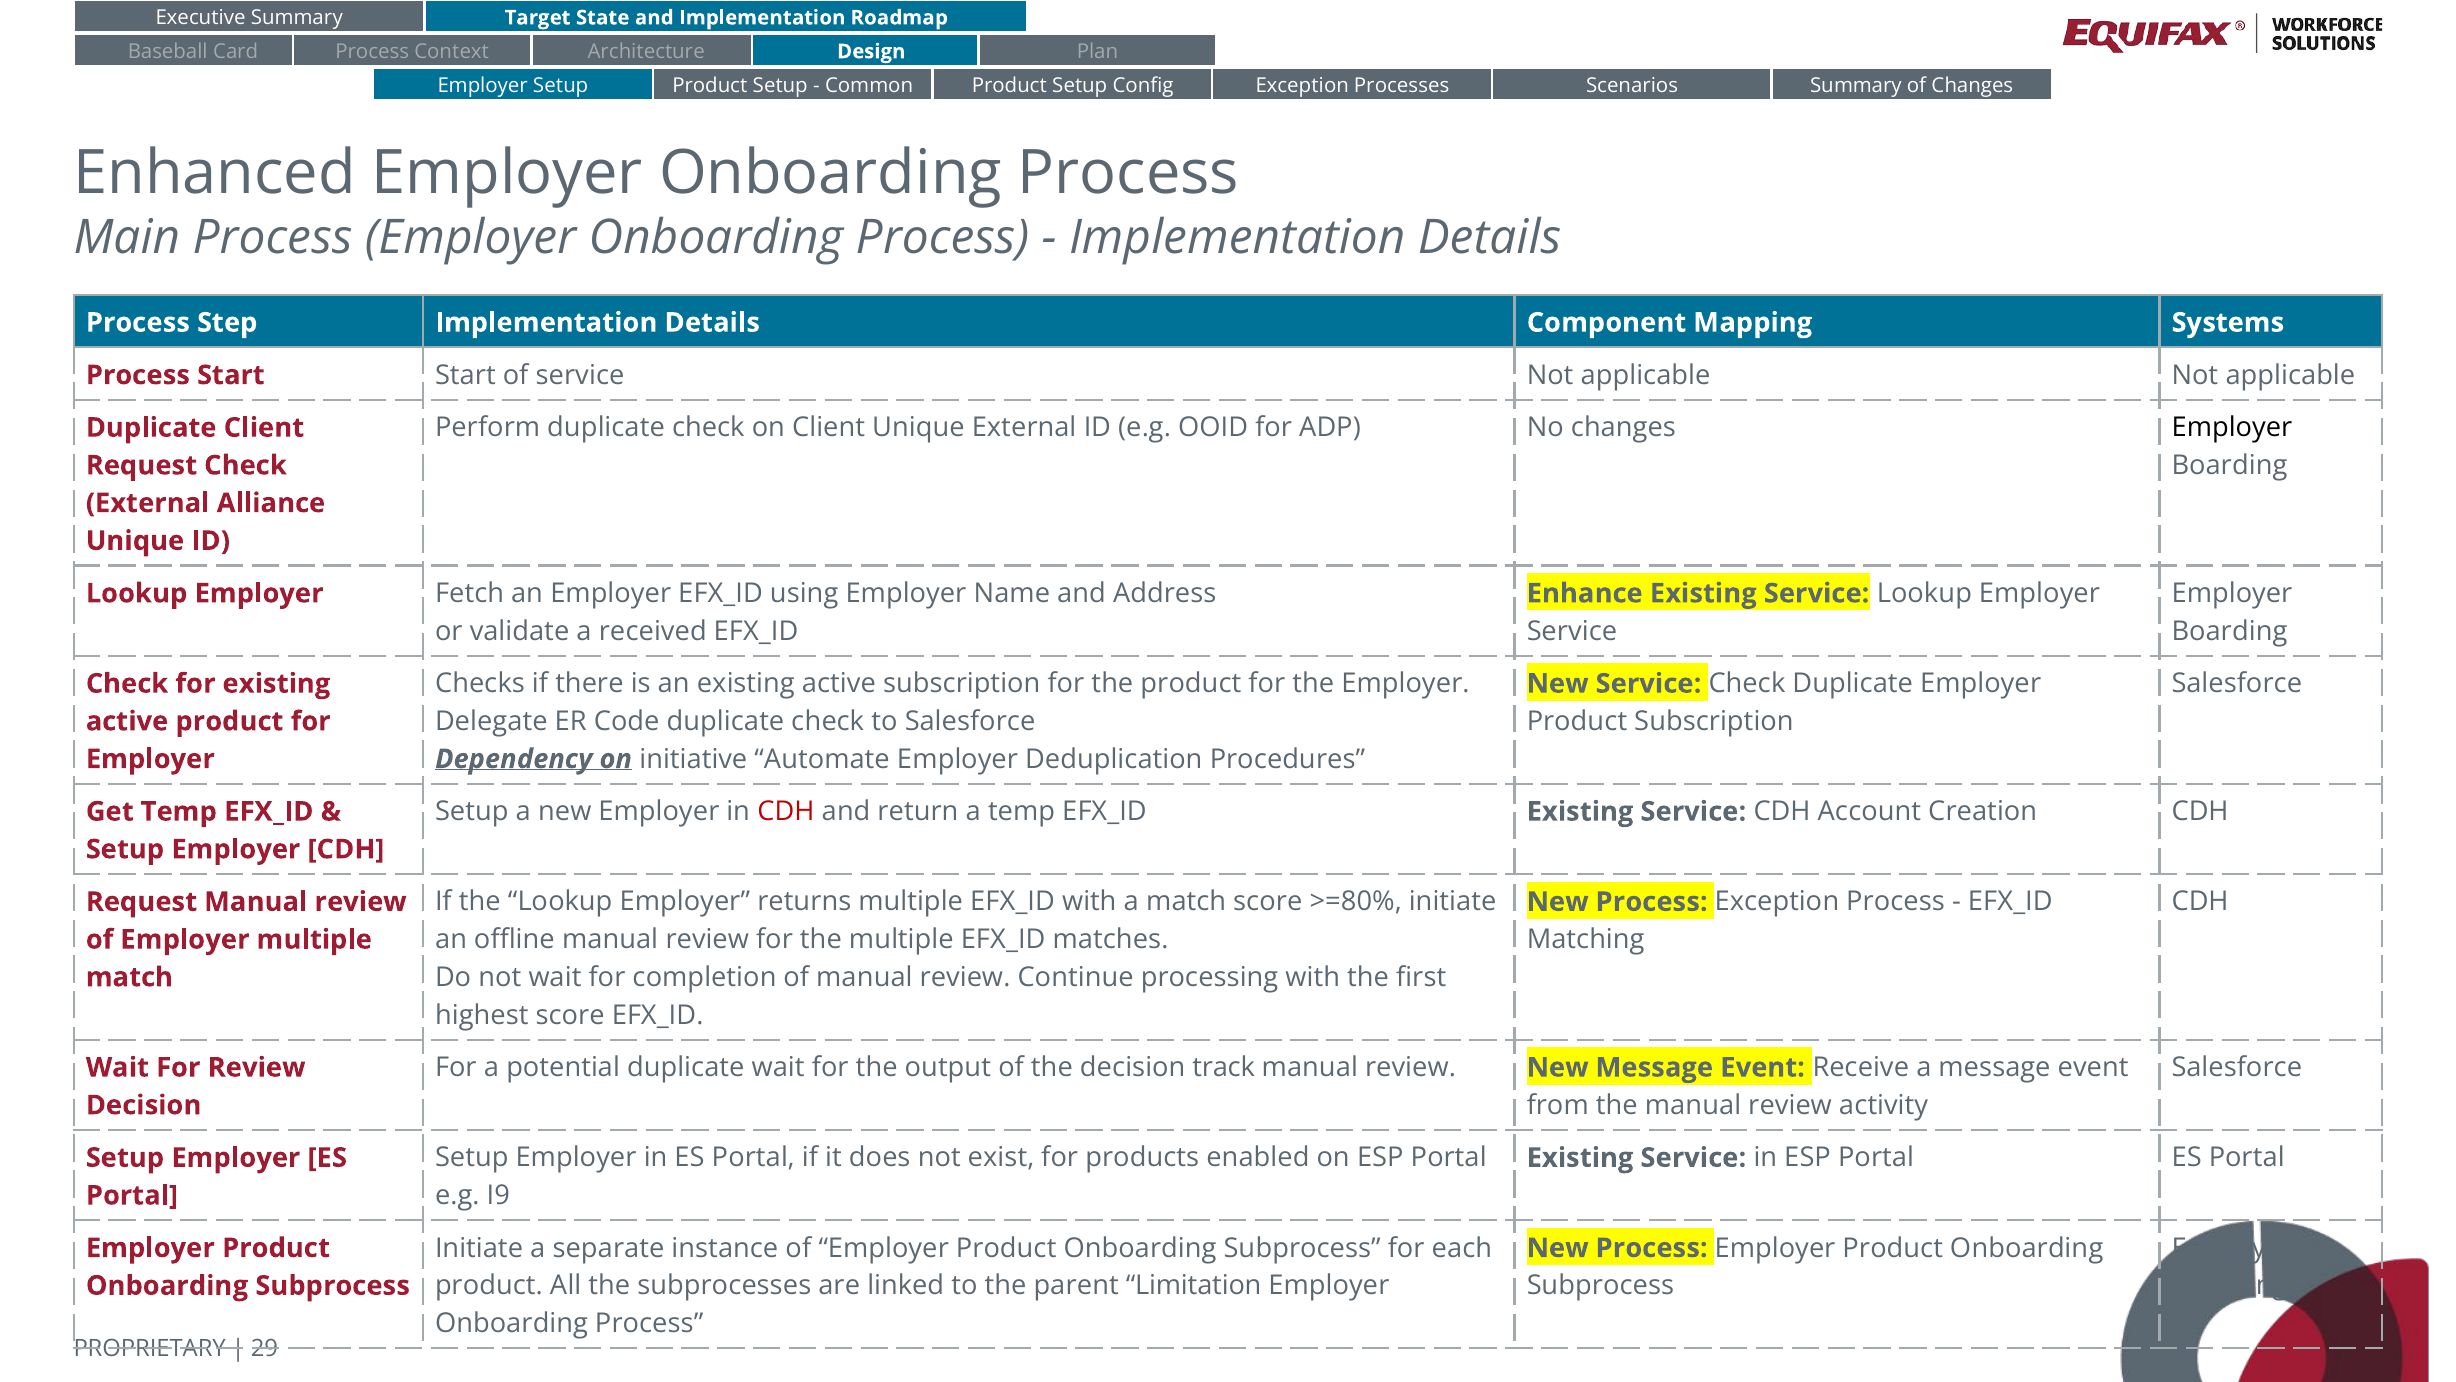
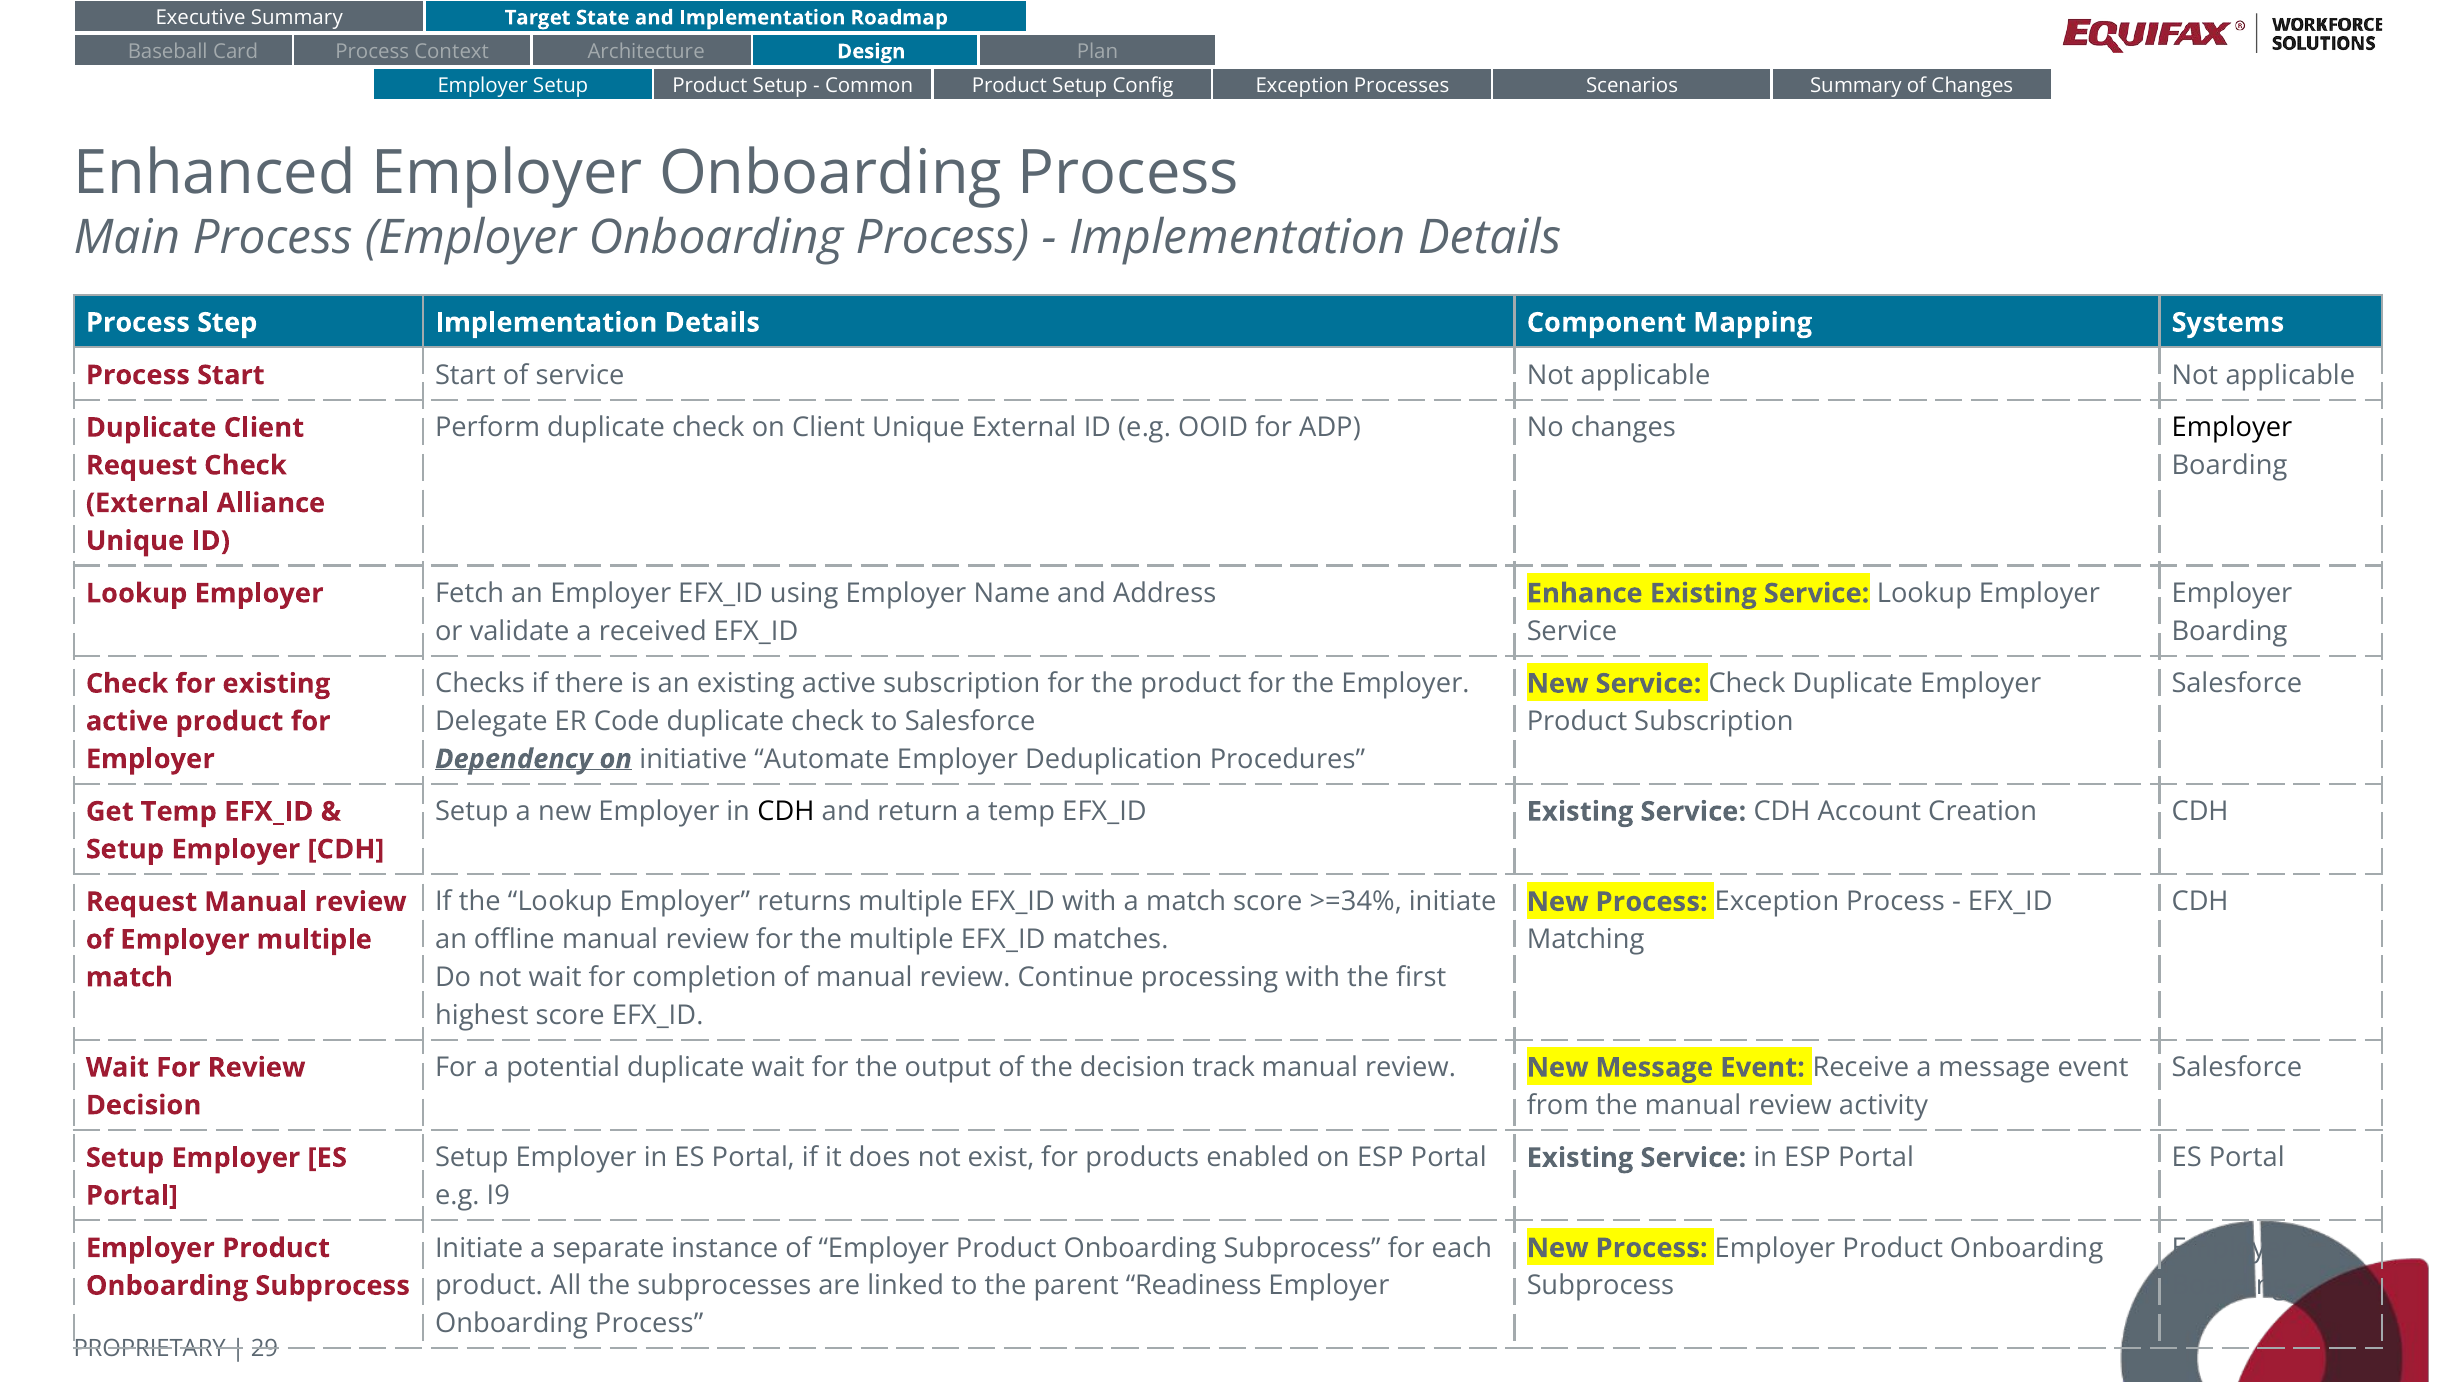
CDH colour: red -> black (786, 811)
>=80%: >=80% -> >=34% (1356, 902)
Limitation: Limitation -> Readiness (1194, 1285)
